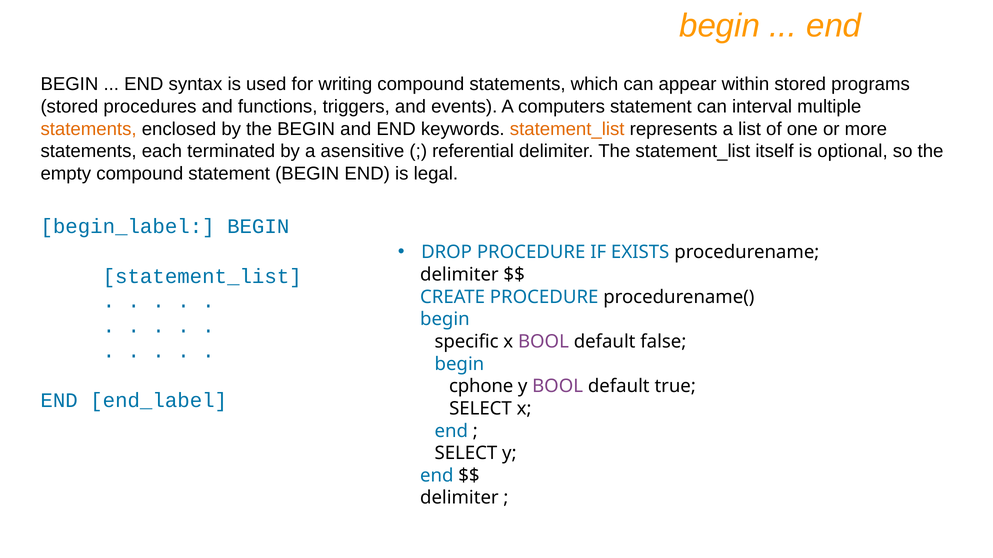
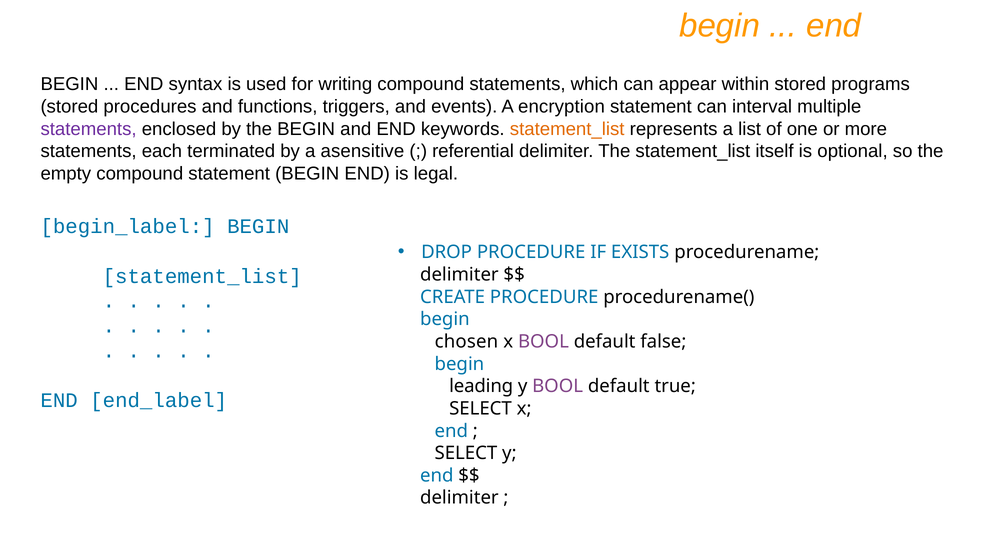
computers: computers -> encryption (561, 107)
statements colour: orange -> purple (89, 129)
specific: specific -> chosen (466, 342)
cphone: cphone -> leading (481, 387)
